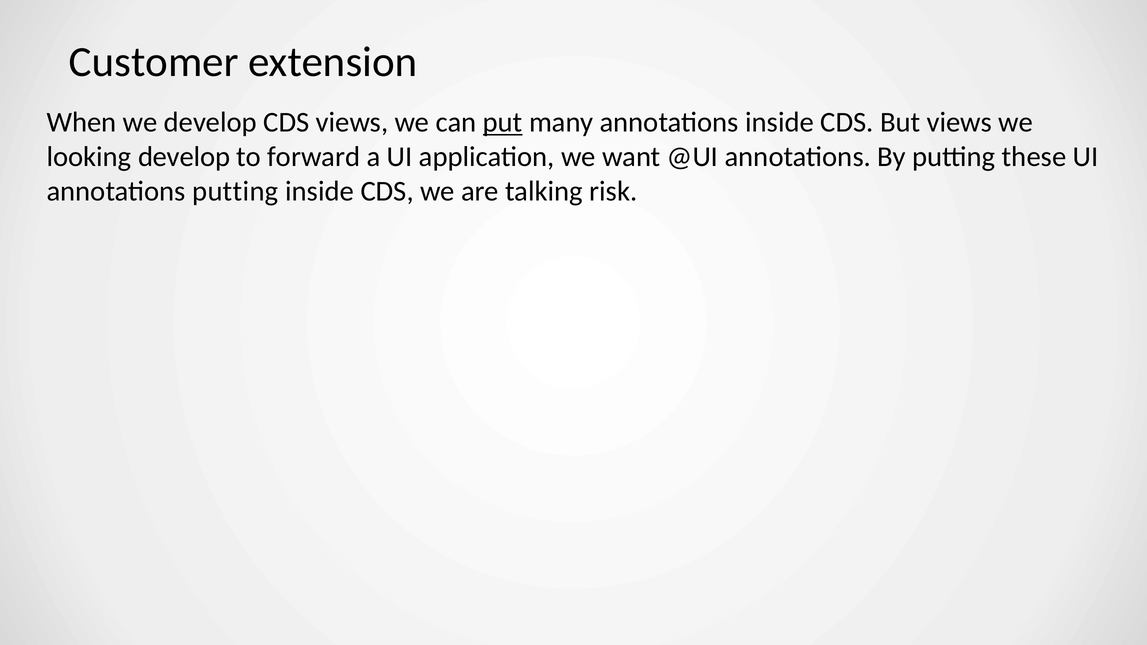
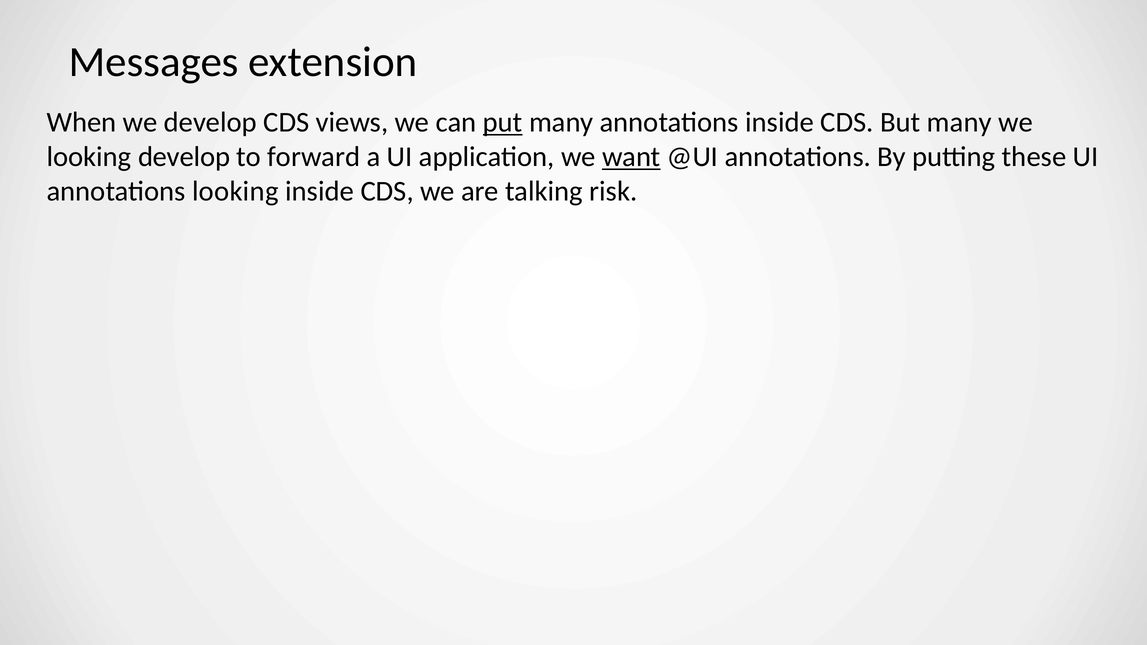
Customer: Customer -> Messages (154, 62)
But views: views -> many (959, 122)
want underline: none -> present (631, 157)
annotations putting: putting -> looking (235, 191)
